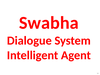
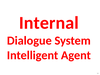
Swabha: Swabha -> Internal (49, 23)
